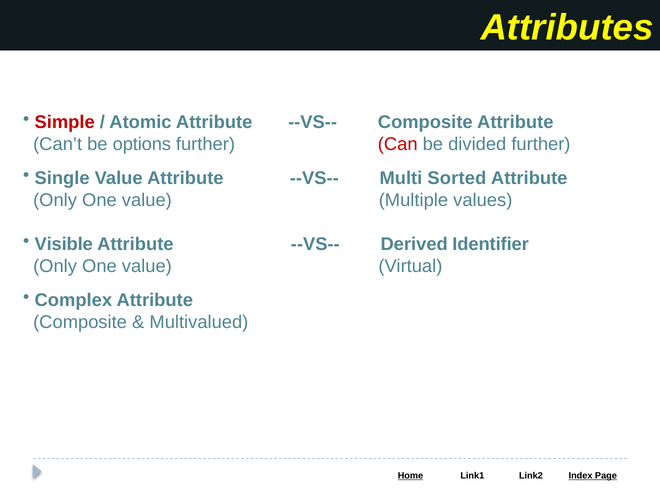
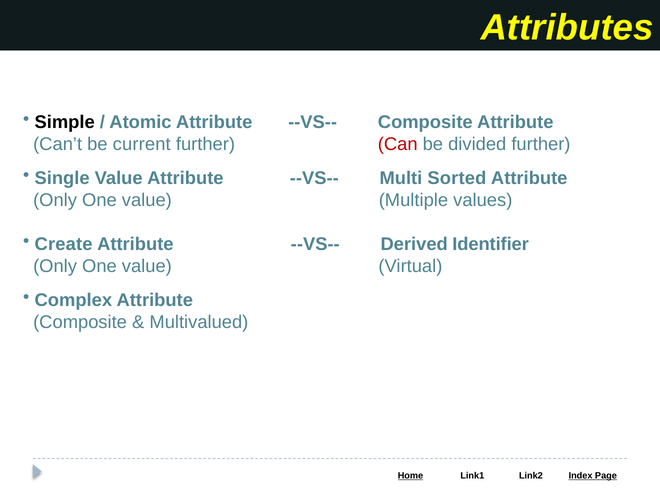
Simple colour: red -> black (65, 122)
options: options -> current (142, 144)
Visible: Visible -> Create (64, 244)
